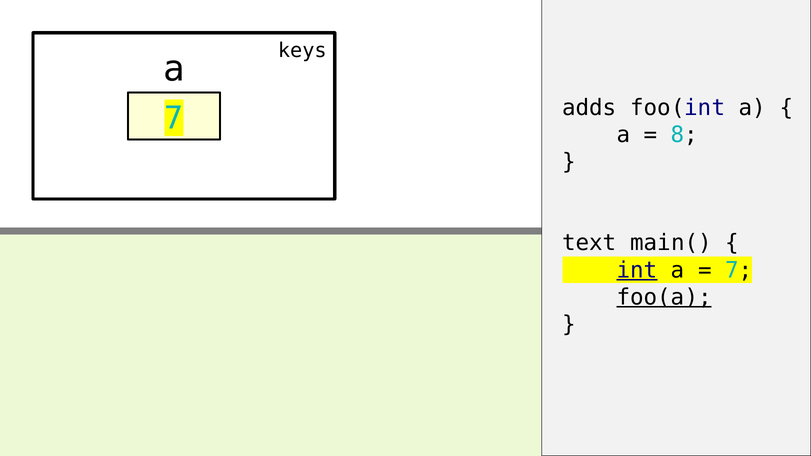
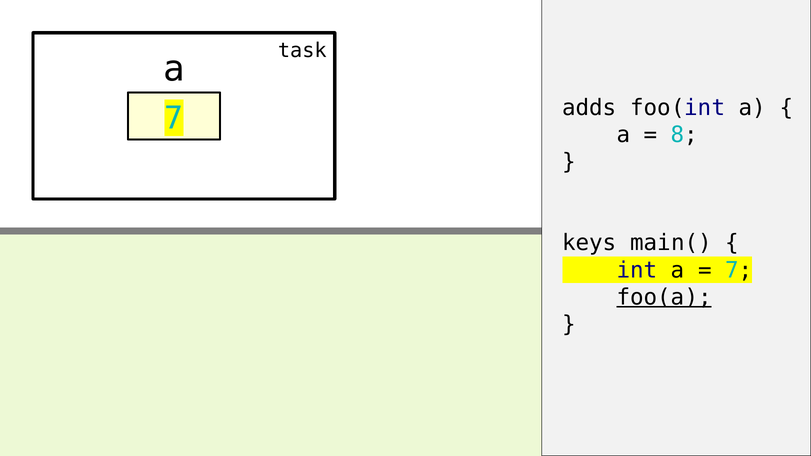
keys: keys -> task (302, 50)
text: text -> keys (589, 243)
int underline: present -> none (637, 270)
